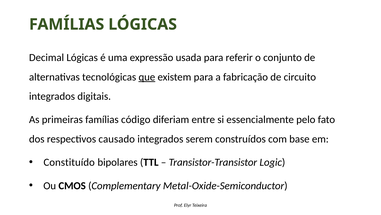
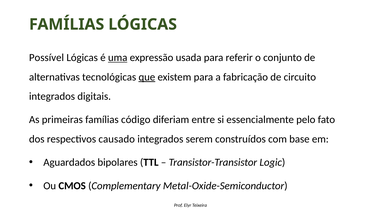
Decimal: Decimal -> Possível (47, 57)
uma underline: none -> present (118, 57)
Constituído: Constituído -> Aguardados (69, 162)
